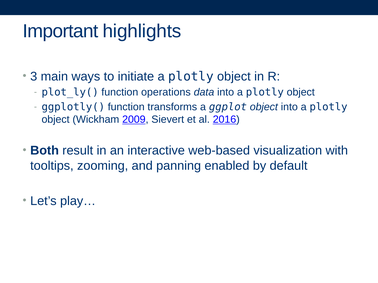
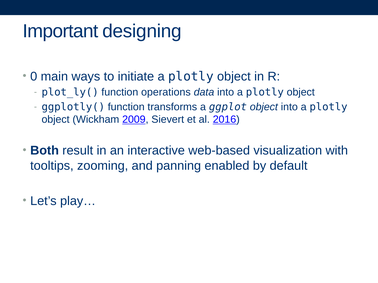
highlights: highlights -> designing (142, 31)
3: 3 -> 0 (34, 76)
